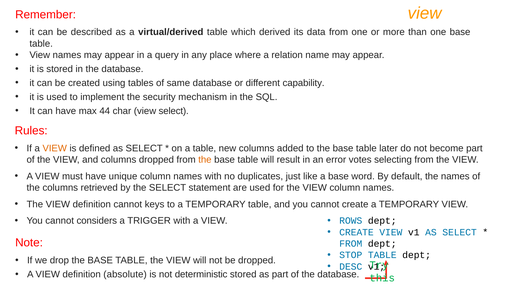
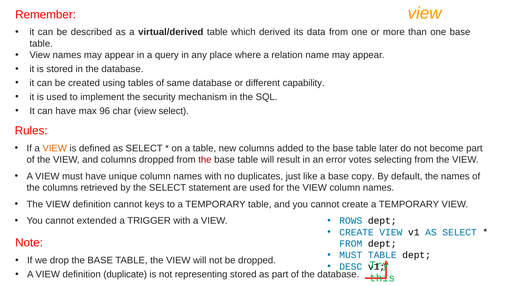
44: 44 -> 96 (105, 111)
the colour: orange -> red (205, 160)
word: word -> copy (363, 176)
considers: considers -> extended (97, 221)
STOP: STOP -> MUST (351, 255)
absolute: absolute -> duplicate (125, 275)
deterministic: deterministic -> representing (201, 275)
